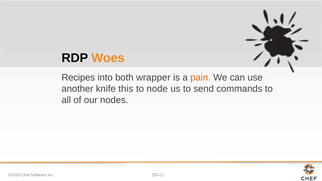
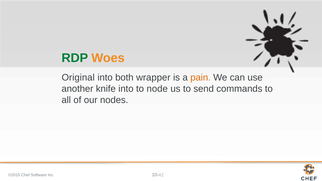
RDP colour: black -> green (75, 58)
Recipes: Recipes -> Original (78, 78)
knife this: this -> into (126, 89)
